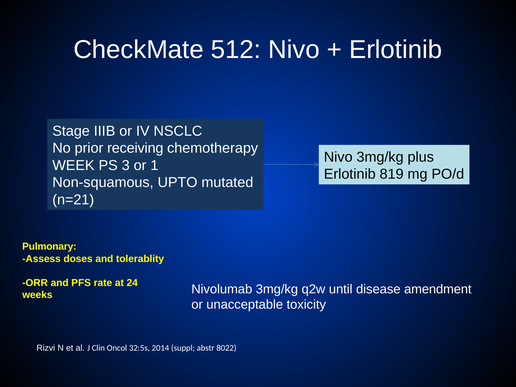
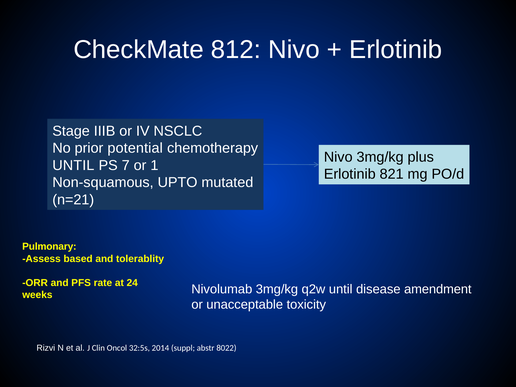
512: 512 -> 812 (236, 50)
receiving: receiving -> potential (135, 148)
WEEK: WEEK -> UNTIL (73, 165)
3: 3 -> 7 (126, 165)
819: 819 -> 821 (392, 174)
doses: doses -> based (78, 259)
